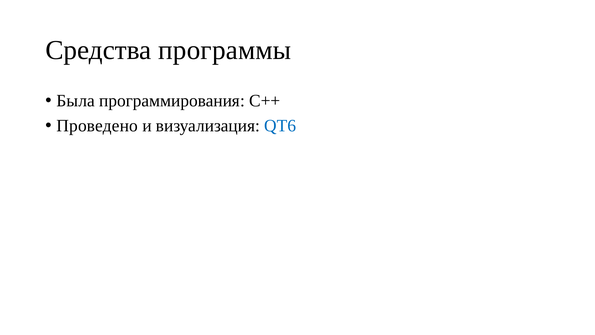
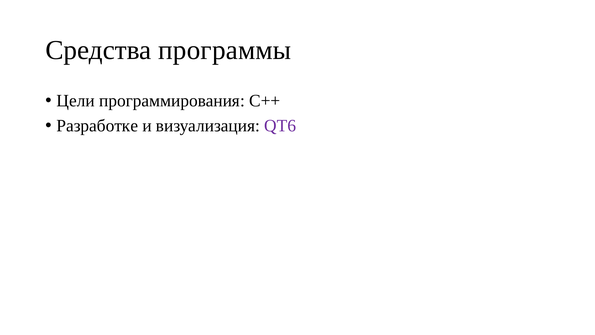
Была: Была -> Цели (76, 101)
Проведено: Проведено -> Разработке (97, 126)
QT6 colour: blue -> purple (280, 126)
